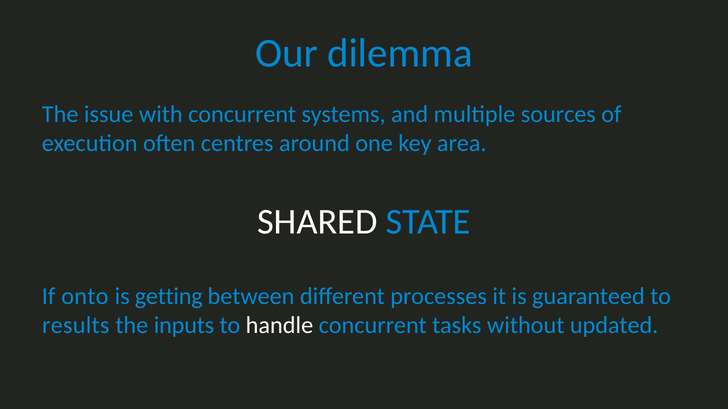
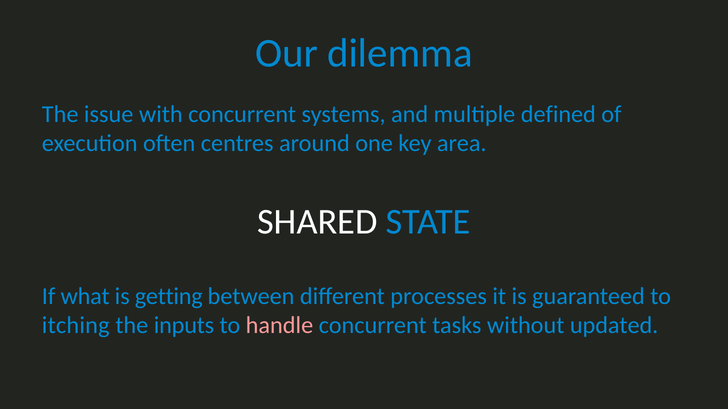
sources: sources -> defined (558, 115)
onto: onto -> what (85, 297)
results: results -> itching (76, 326)
handle colour: white -> pink (279, 326)
